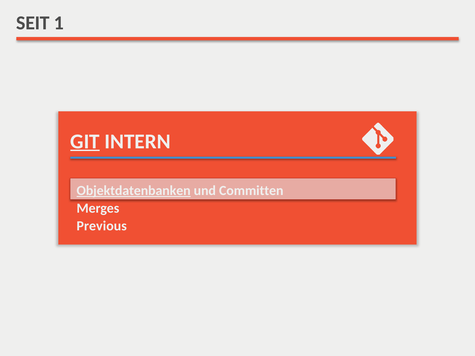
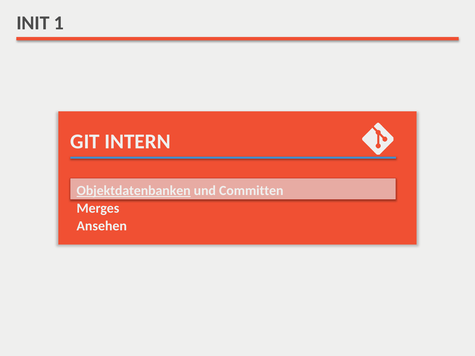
SEIT: SEIT -> INIT (33, 23)
GIT underline: present -> none (85, 141)
Previous: Previous -> Ansehen (102, 226)
